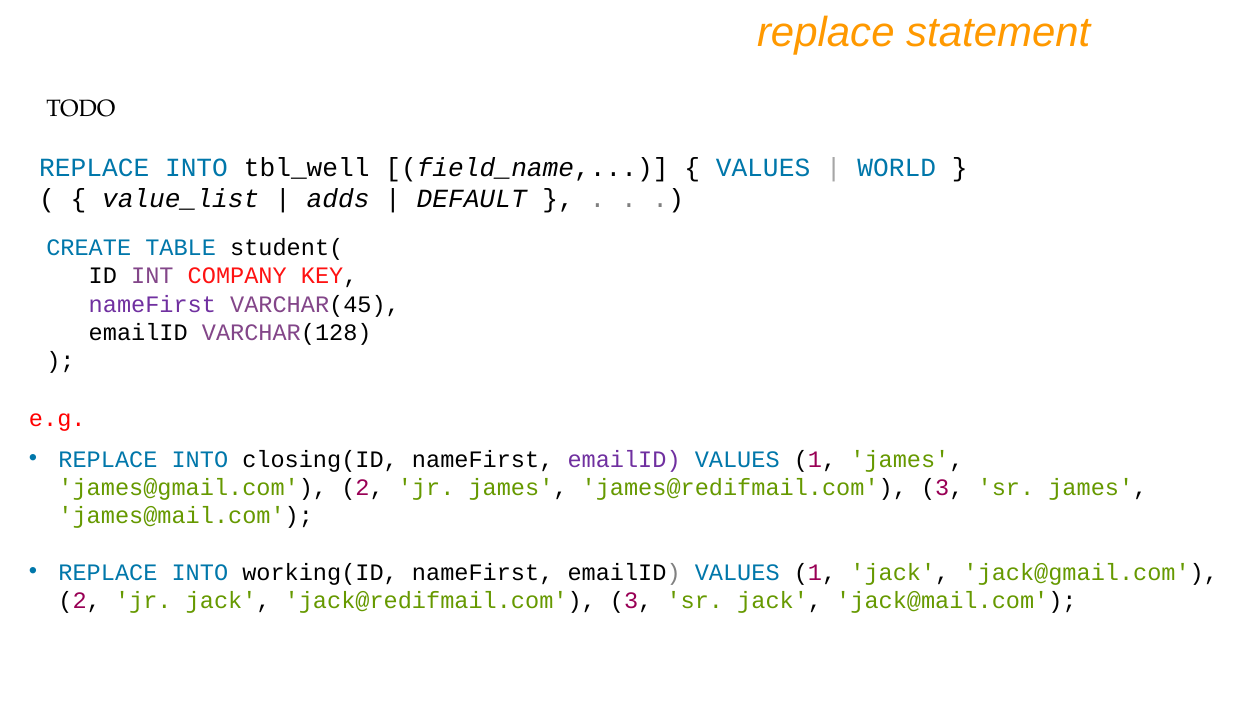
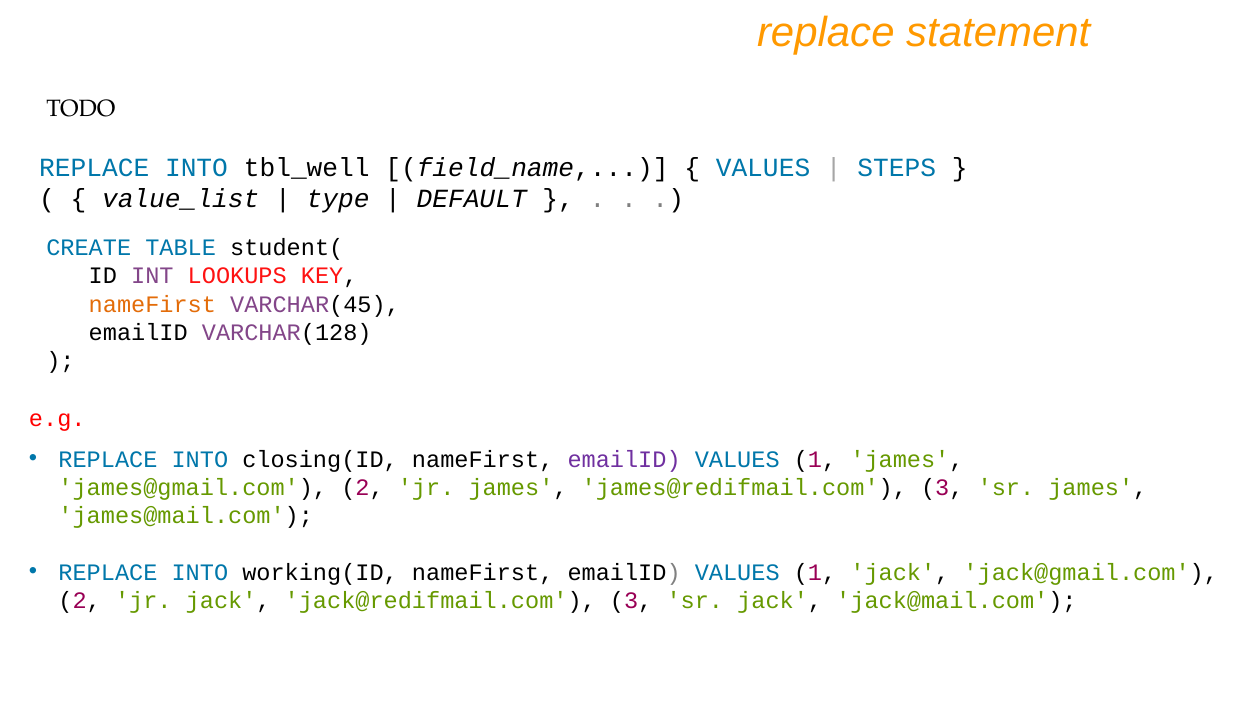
WORLD: WORLD -> STEPS (897, 168)
adds: adds -> type (338, 199)
COMPANY: COMPANY -> LOOKUPS (237, 276)
nameFirst colour: purple -> orange (152, 304)
